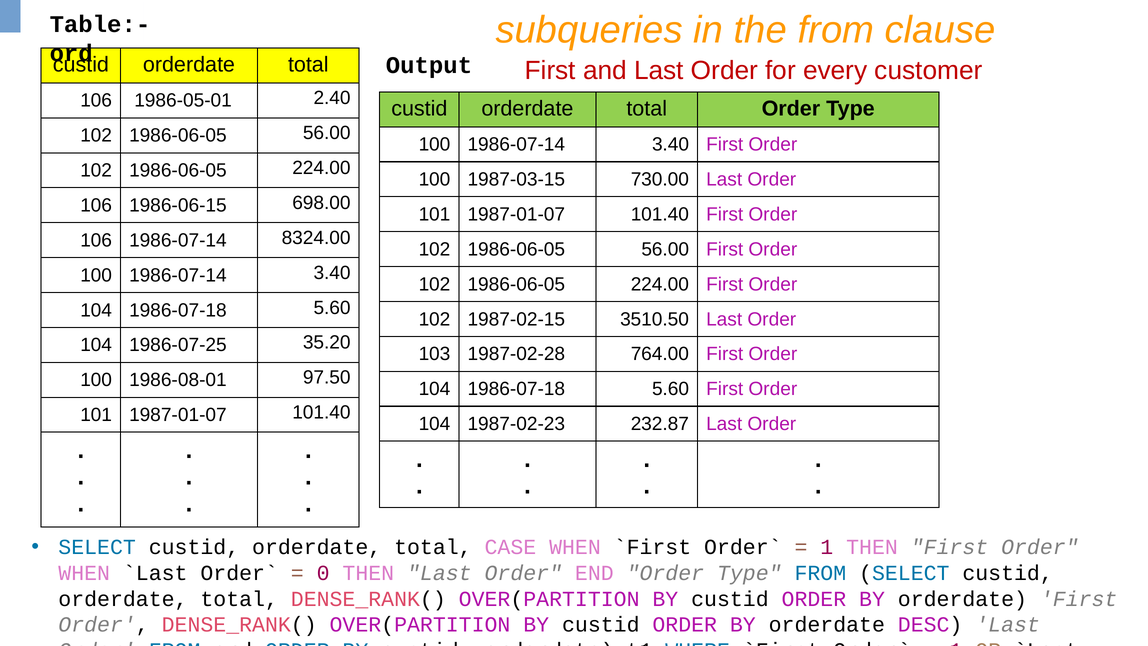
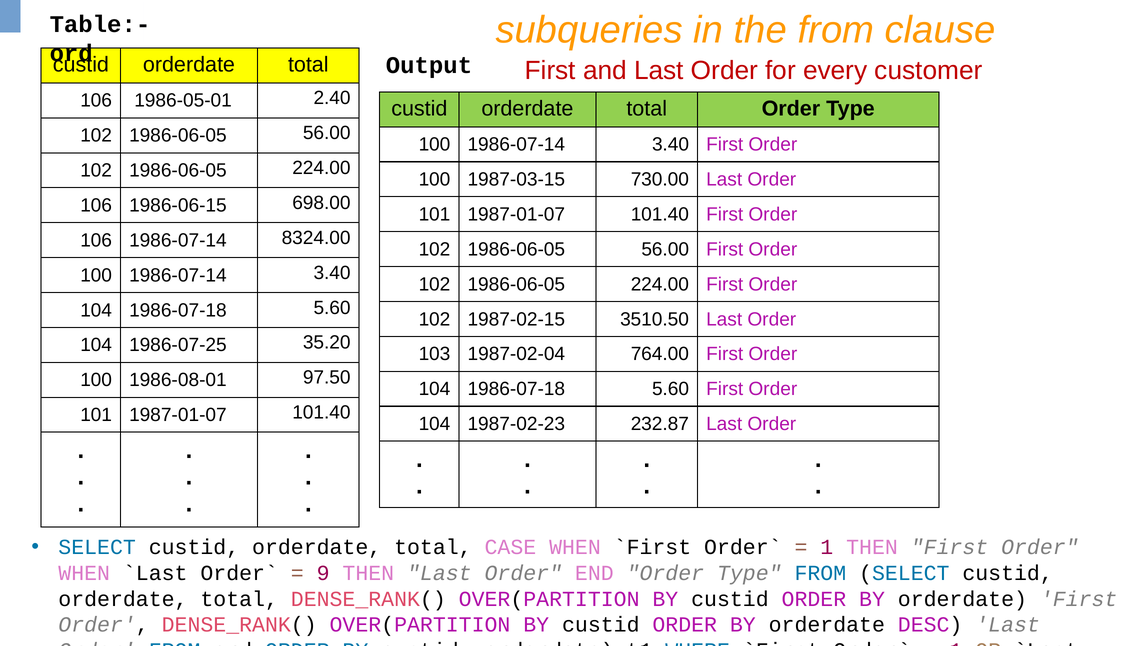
1987-02-28: 1987-02-28 -> 1987-02-04 (516, 354)
0: 0 -> 9 (323, 573)
